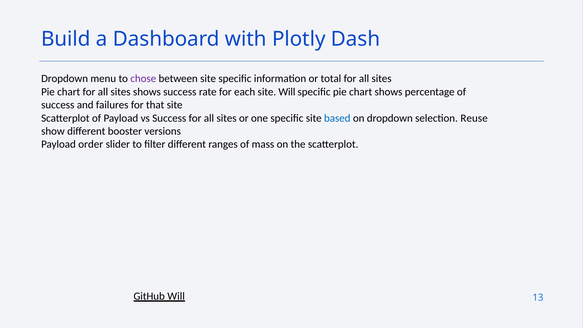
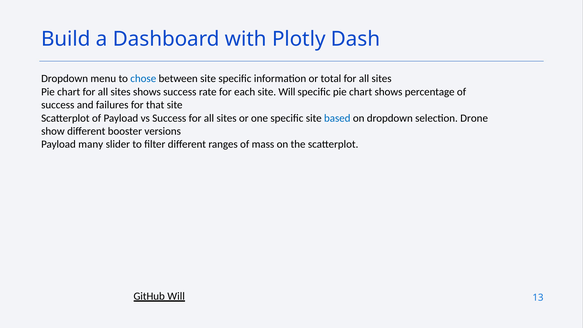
chose colour: purple -> blue (143, 79)
Reuse: Reuse -> Drone (474, 118)
order: order -> many (91, 144)
